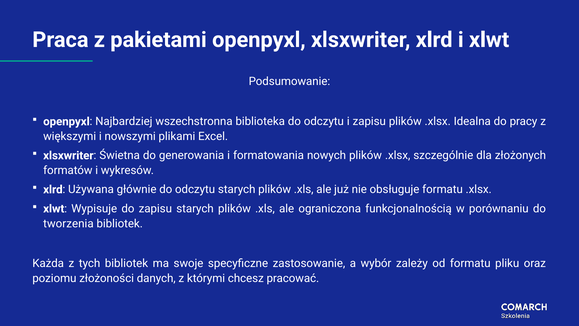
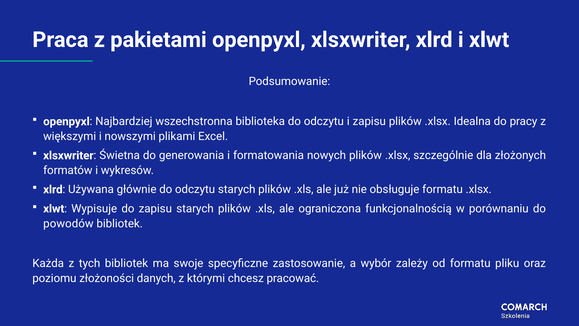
tworzenia: tworzenia -> powodów (68, 223)
